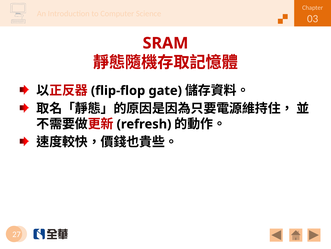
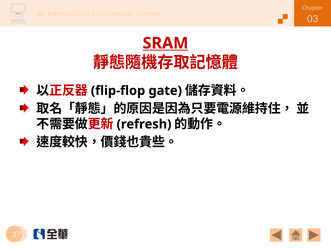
SRAM underline: none -> present (165, 43)
